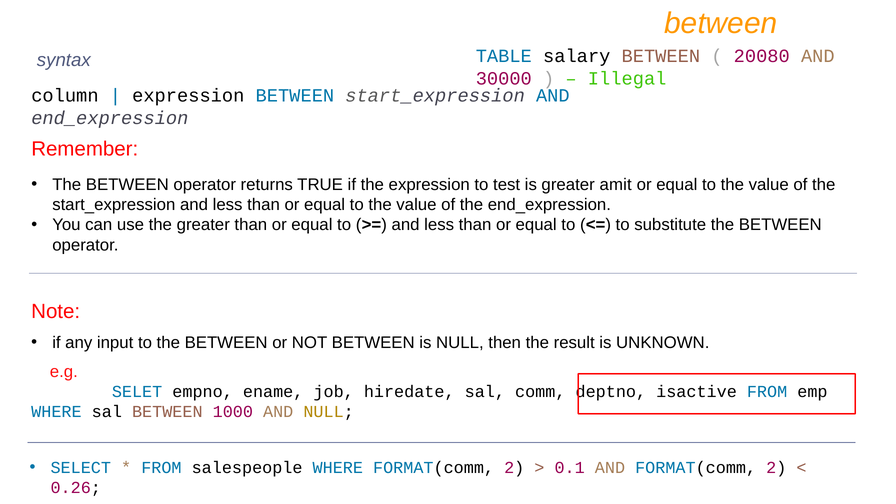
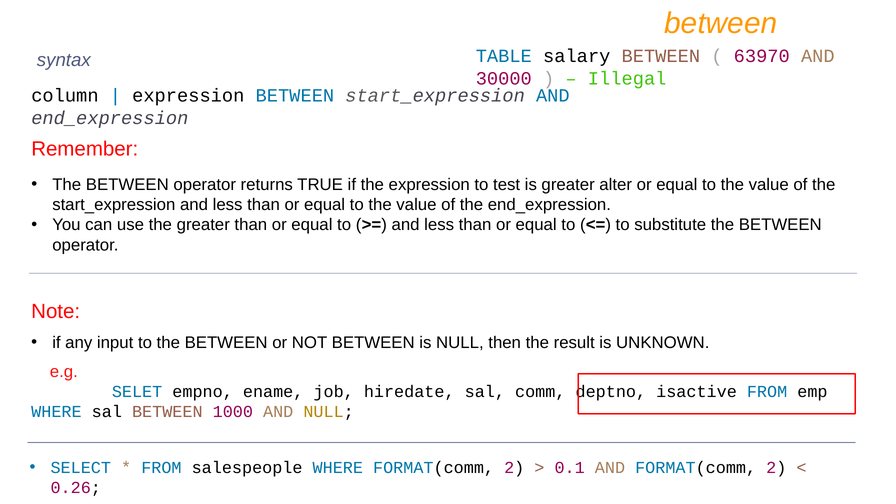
20080: 20080 -> 63970 (762, 56)
amit: amit -> alter (616, 185)
